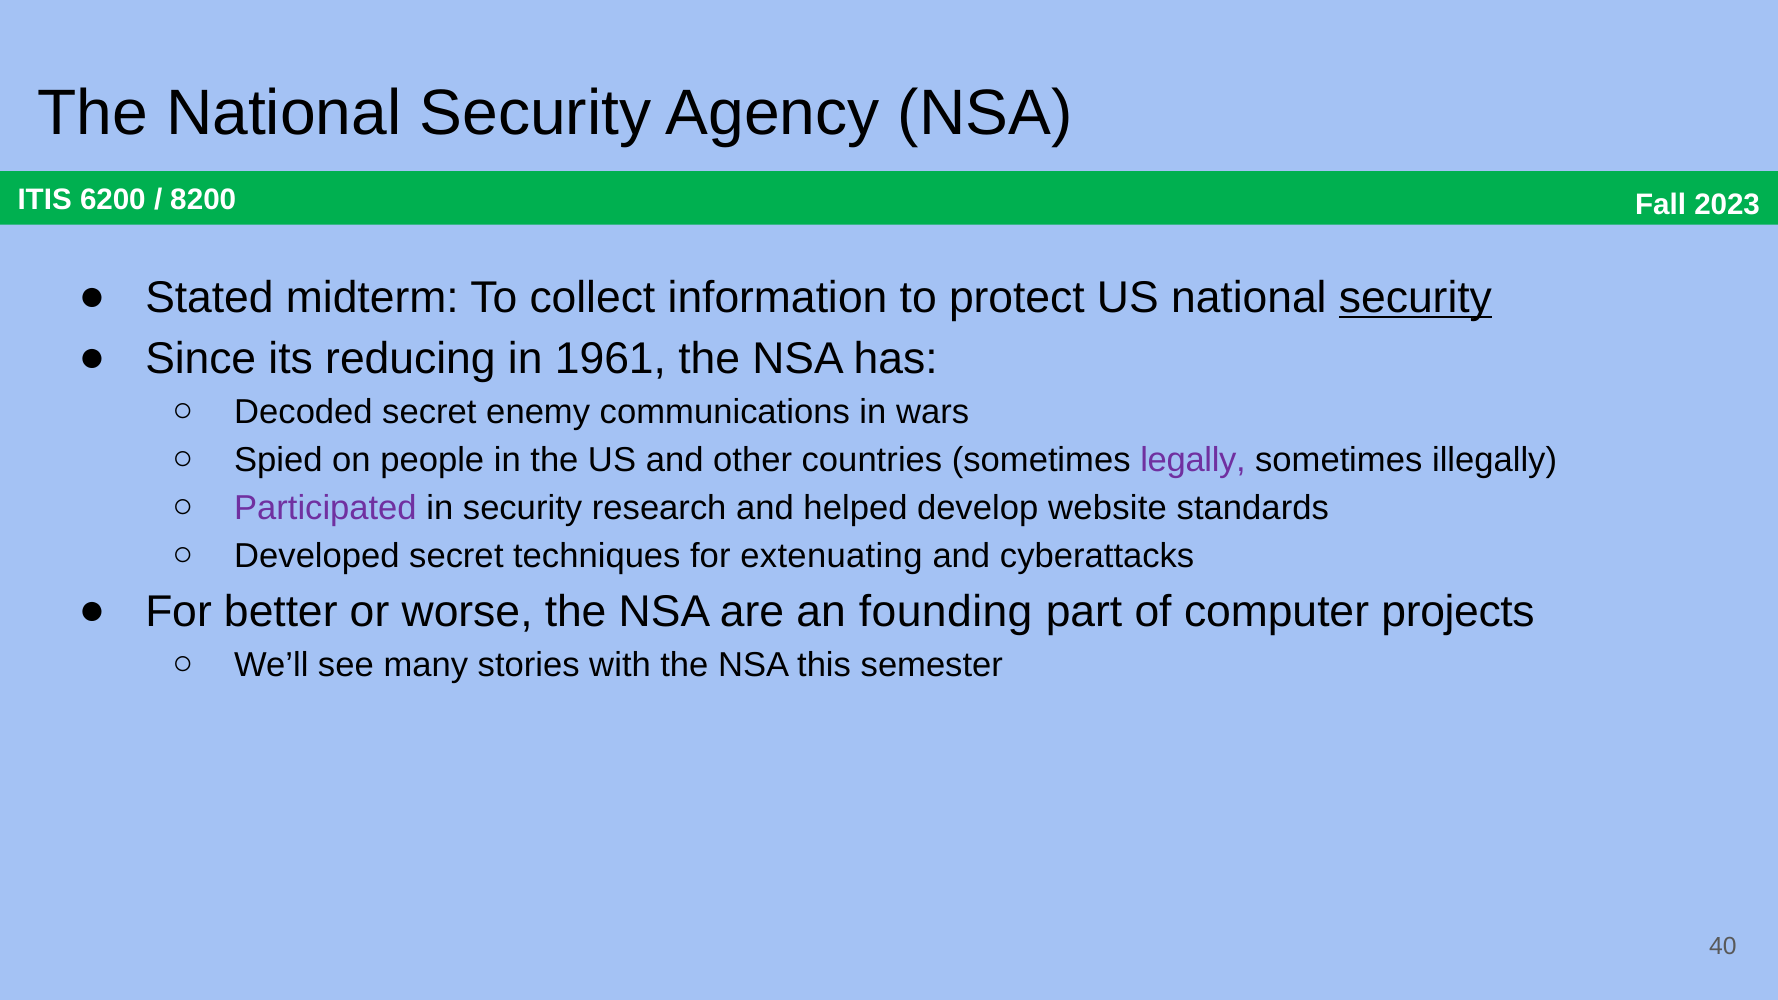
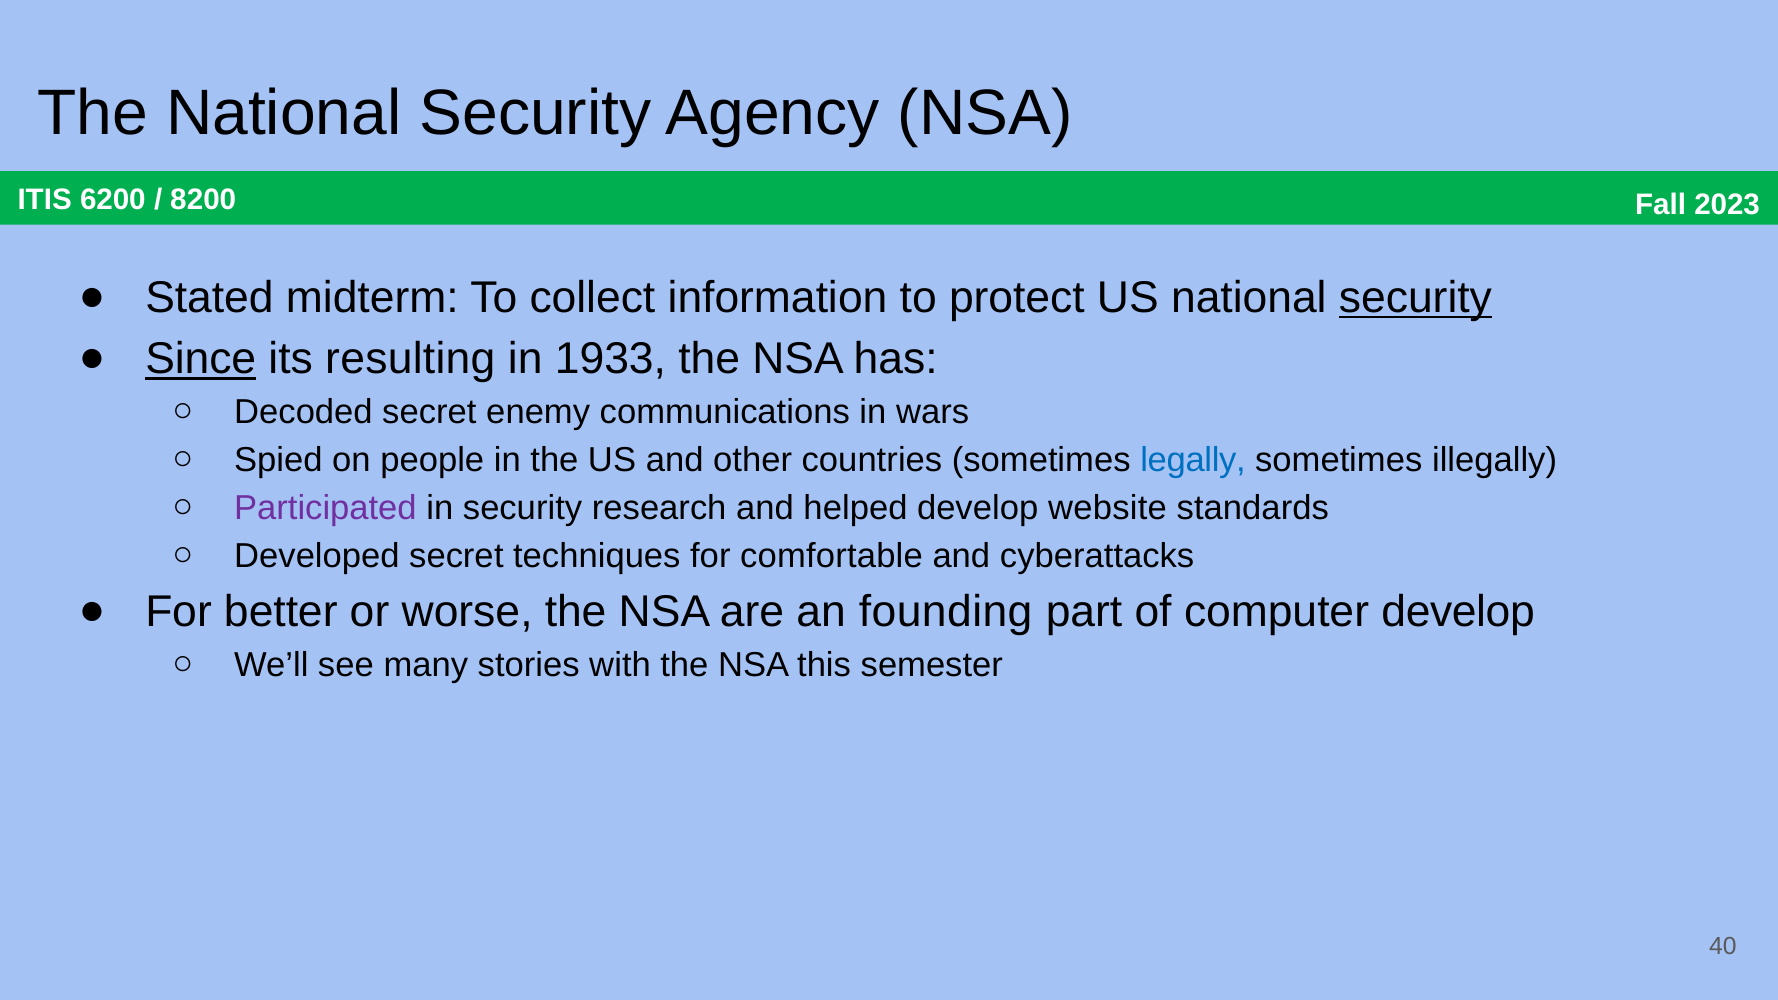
Since underline: none -> present (201, 359)
reducing: reducing -> resulting (410, 359)
1961: 1961 -> 1933 (610, 359)
legally colour: purple -> blue (1193, 460)
extenuating: extenuating -> comfortable (831, 556)
computer projects: projects -> develop (1458, 612)
